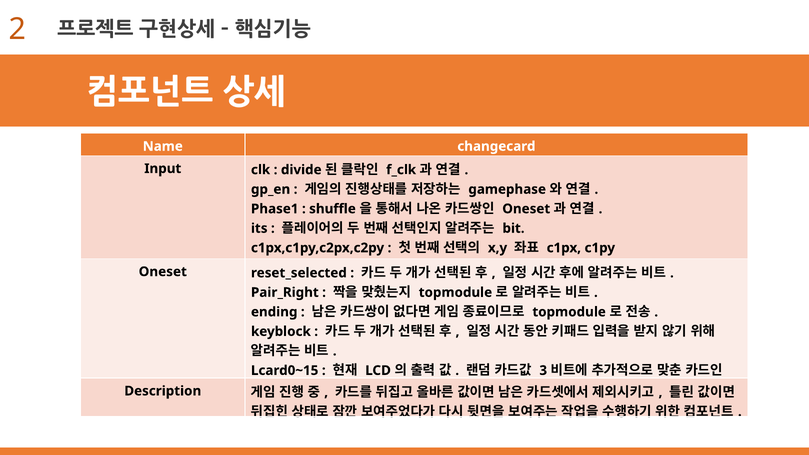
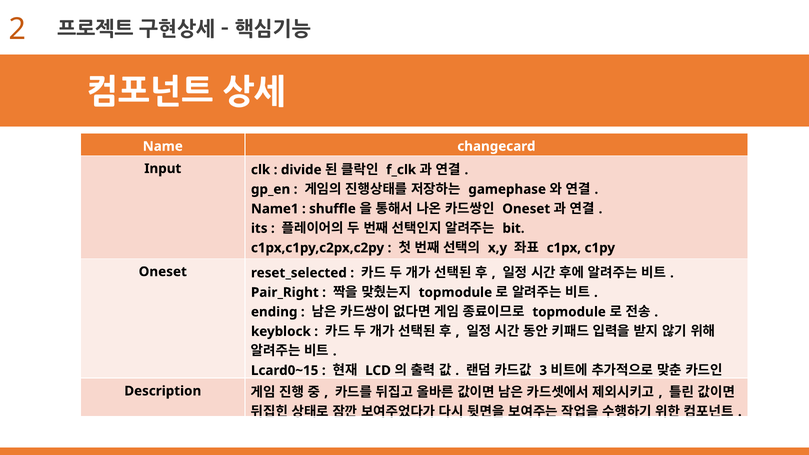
Phase1: Phase1 -> Name1 (275, 209)
